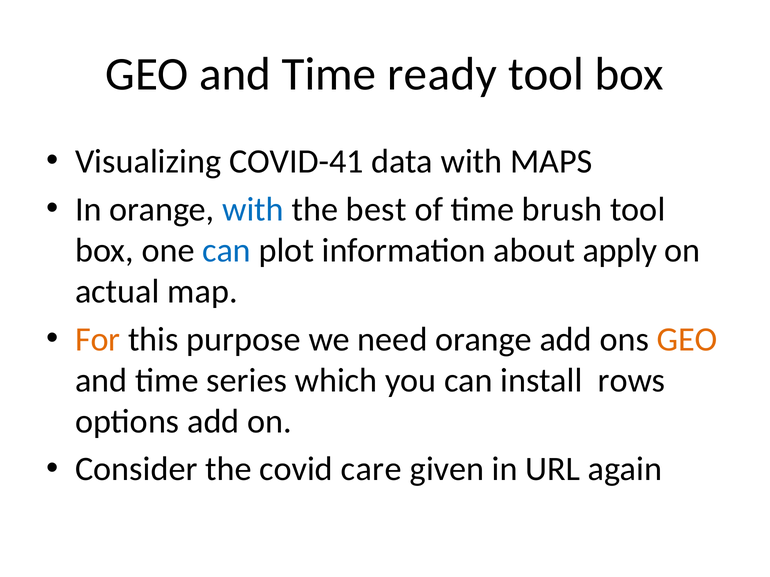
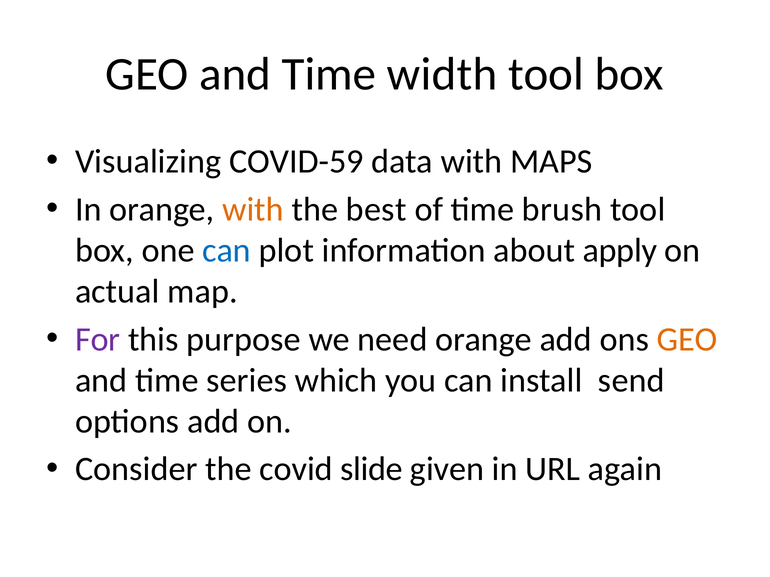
ready: ready -> width (442, 75)
COVID-41: COVID-41 -> COVID-59 (296, 162)
with colour: blue -> orange (253, 209)
For colour: orange -> purple (98, 340)
rows: rows -> send (631, 381)
care: care -> slide (372, 470)
